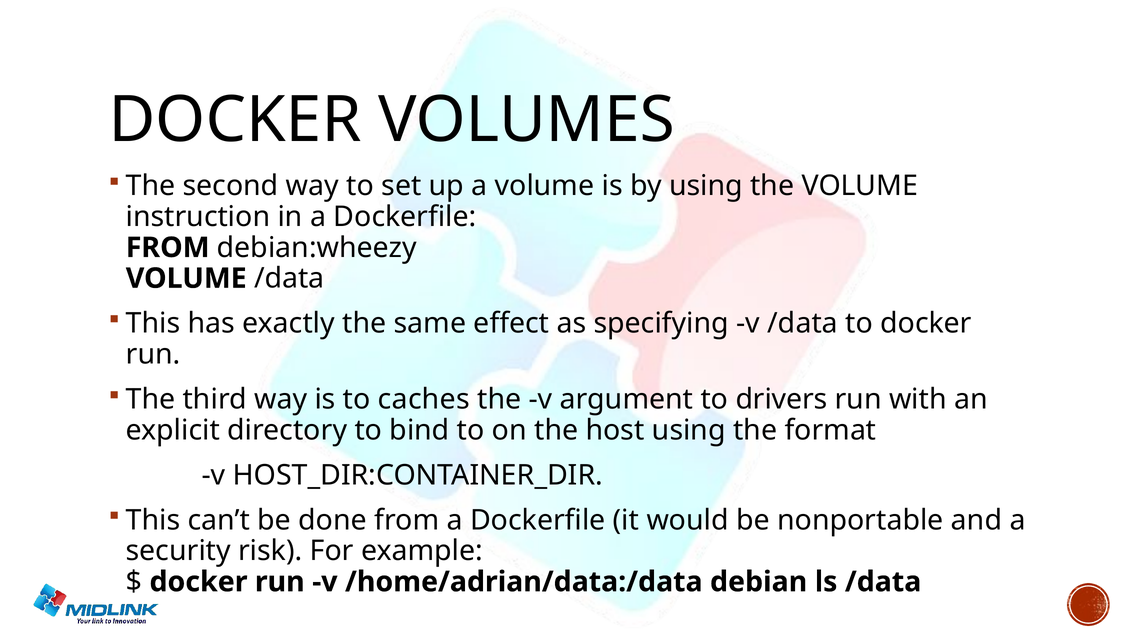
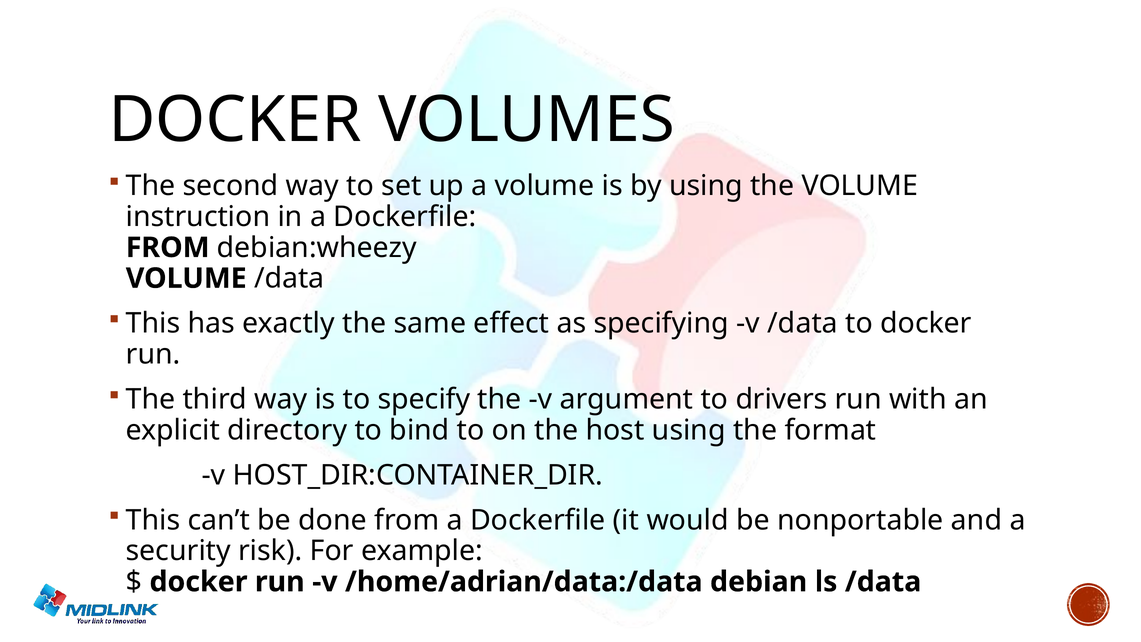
caches: caches -> specify (424, 399)
